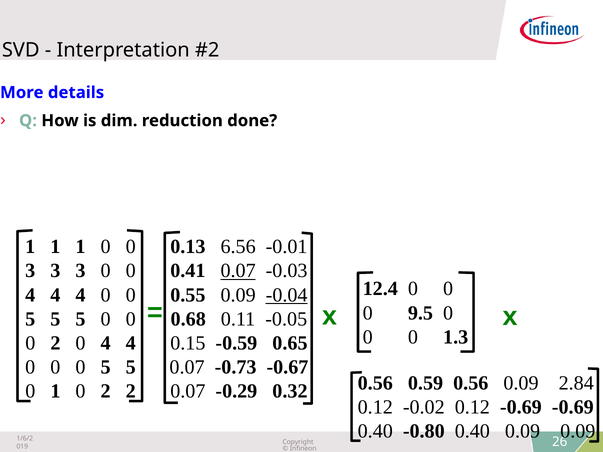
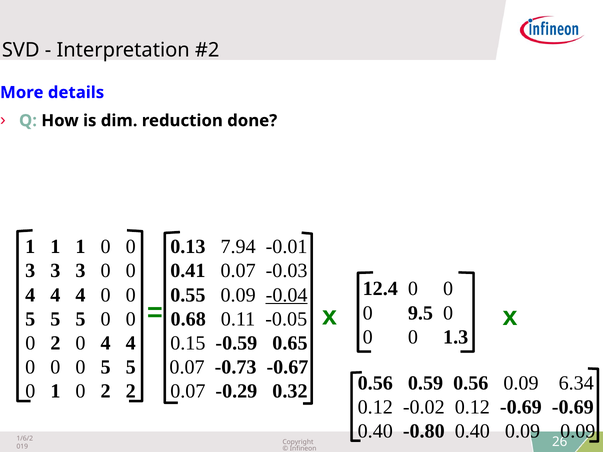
6.56: 6.56 -> 7.94 (238, 247)
0.07 underline: present -> none (238, 271)
2.84: 2.84 -> 6.34 (576, 383)
